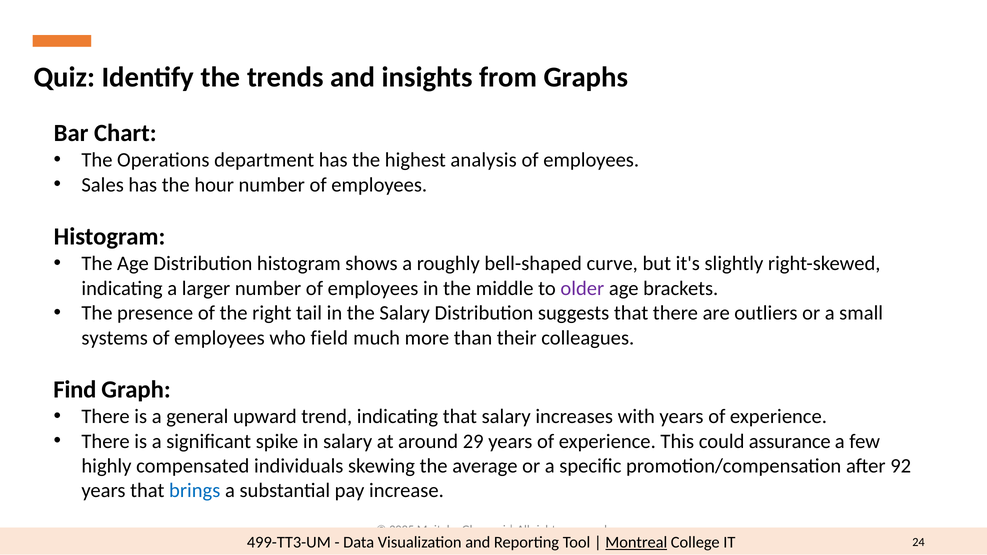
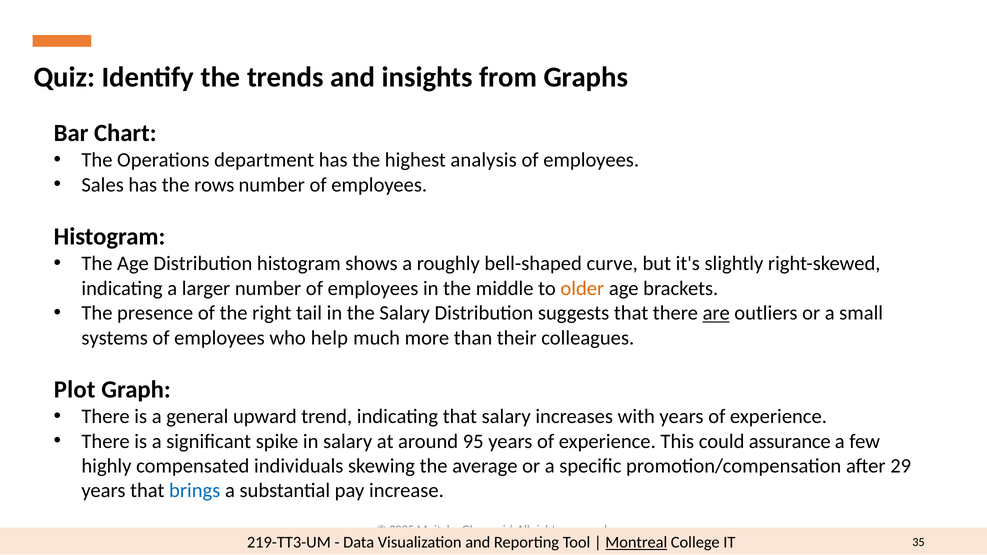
hour: hour -> rows (214, 185)
older colour: purple -> orange (582, 288)
are underline: none -> present (716, 313)
field: field -> help (329, 338)
Find: Find -> Plot (75, 390)
29: 29 -> 95 (473, 441)
92: 92 -> 29 (901, 466)
499-TT3-UM: 499-TT3-UM -> 219-TT3-UM (289, 542)
24: 24 -> 35 (918, 542)
